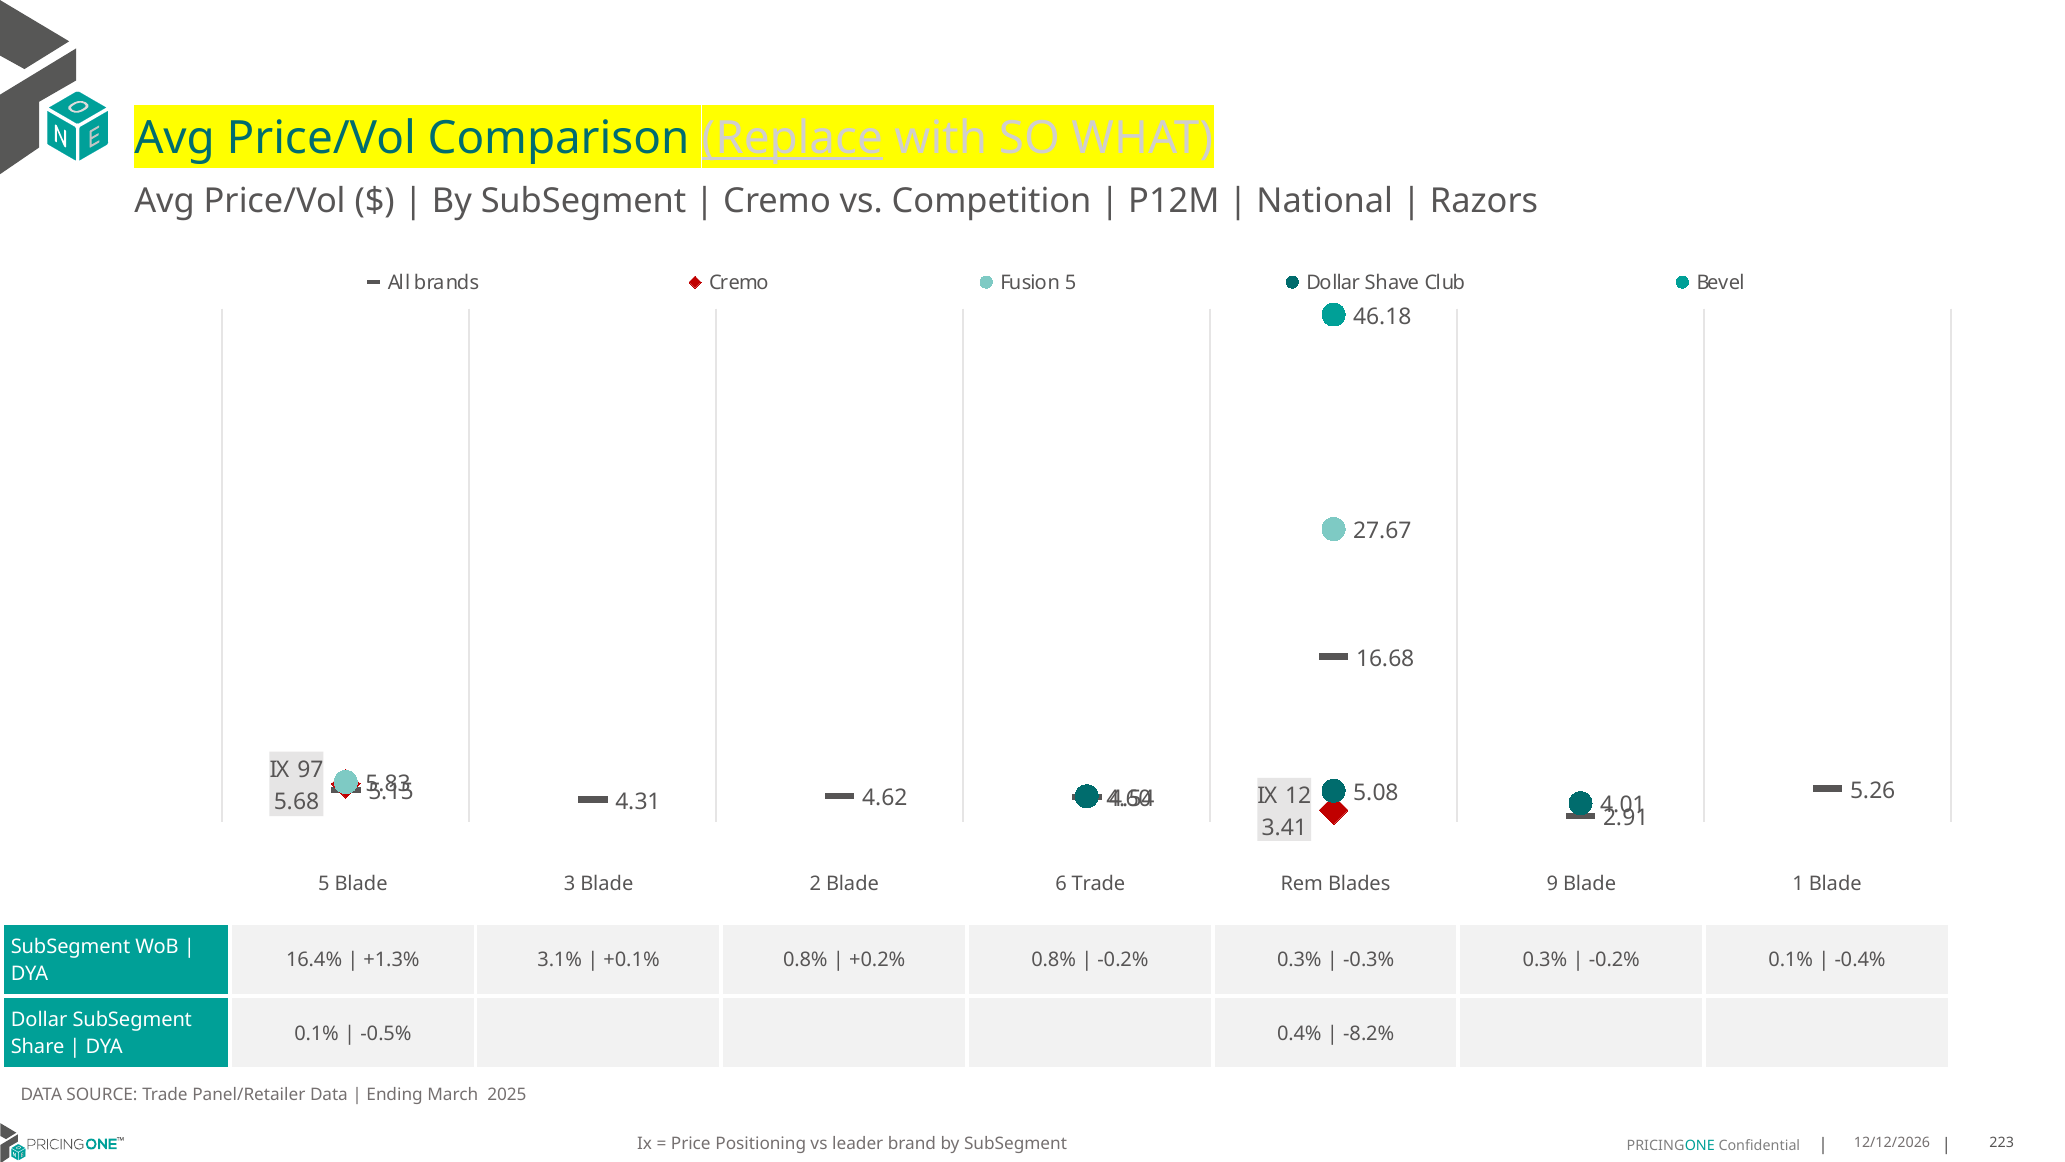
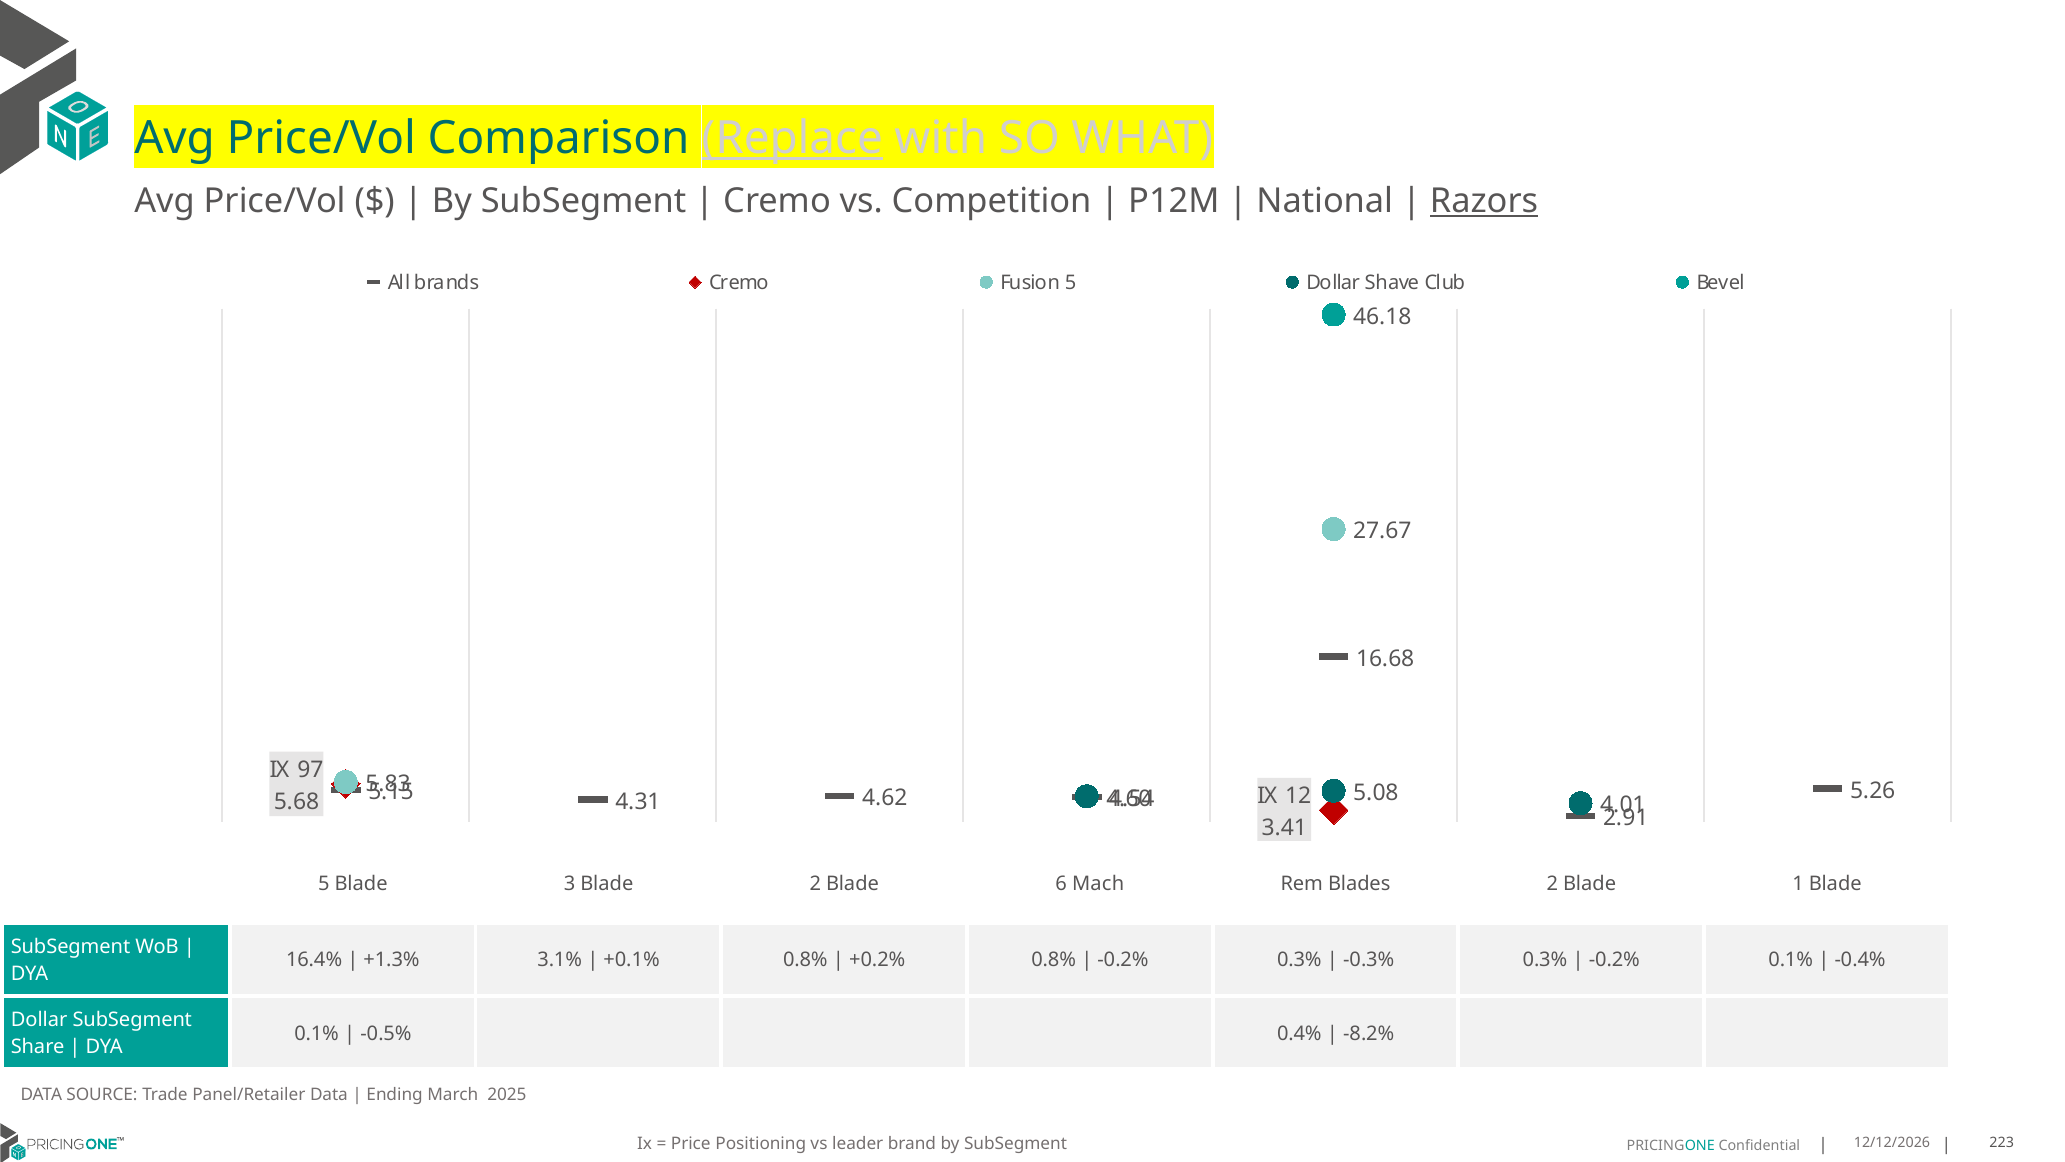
Razors underline: none -> present (1484, 201)
6 Trade: Trade -> Mach (1098, 884)
Blades 9: 9 -> 2 (1552, 884)
